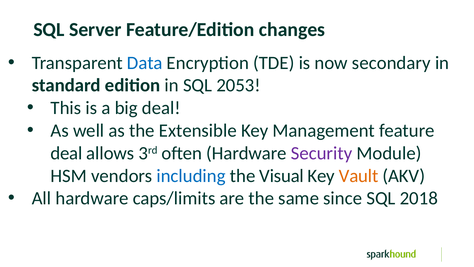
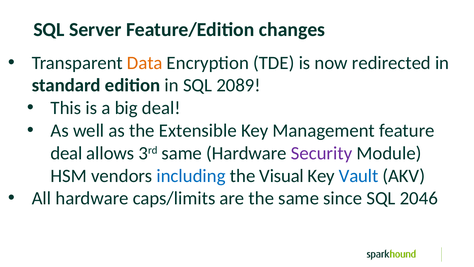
Data colour: blue -> orange (145, 63)
secondary: secondary -> redirected (391, 63)
2053: 2053 -> 2089 (239, 85)
3rd often: often -> same (182, 153)
Vault colour: orange -> blue (359, 176)
2018: 2018 -> 2046 (419, 198)
